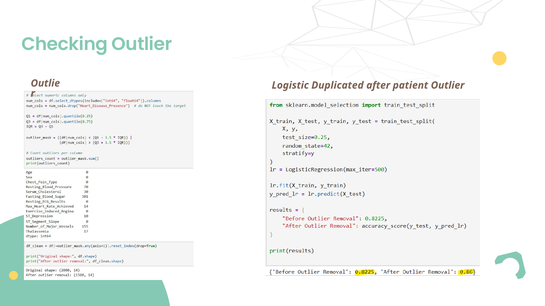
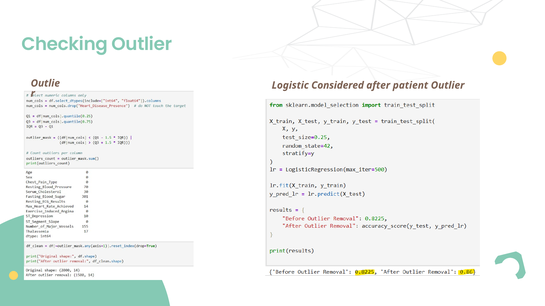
Duplicated: Duplicated -> Considered (338, 85)
